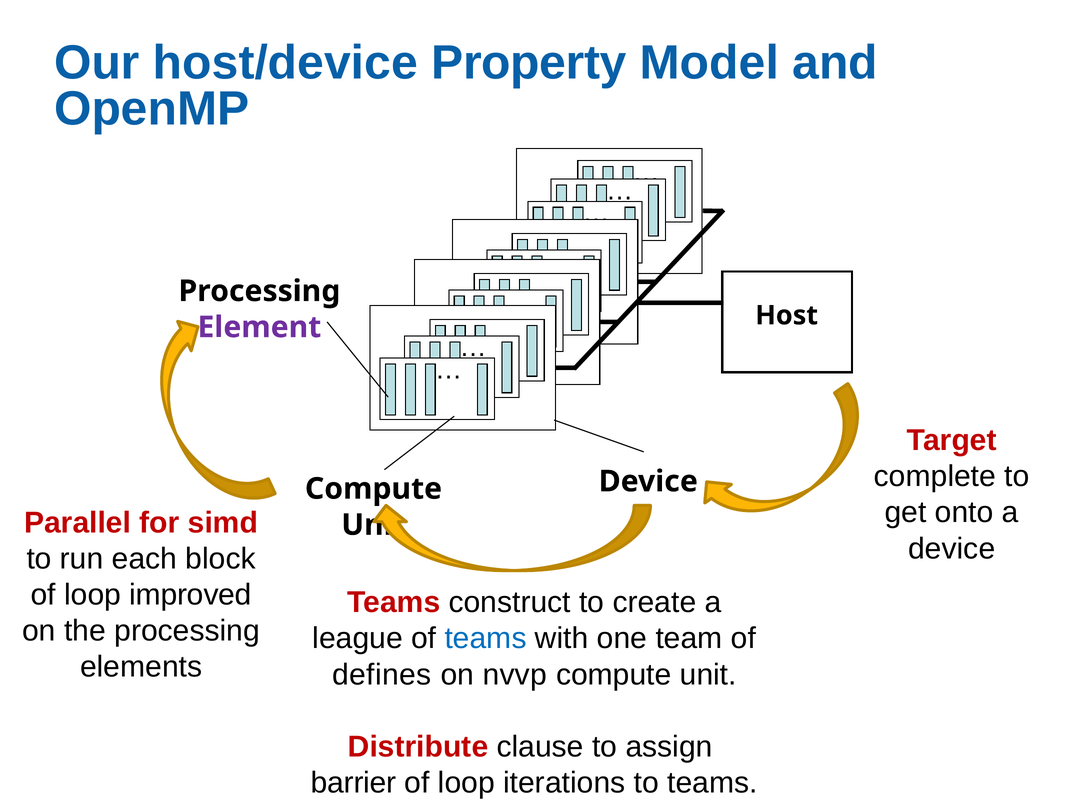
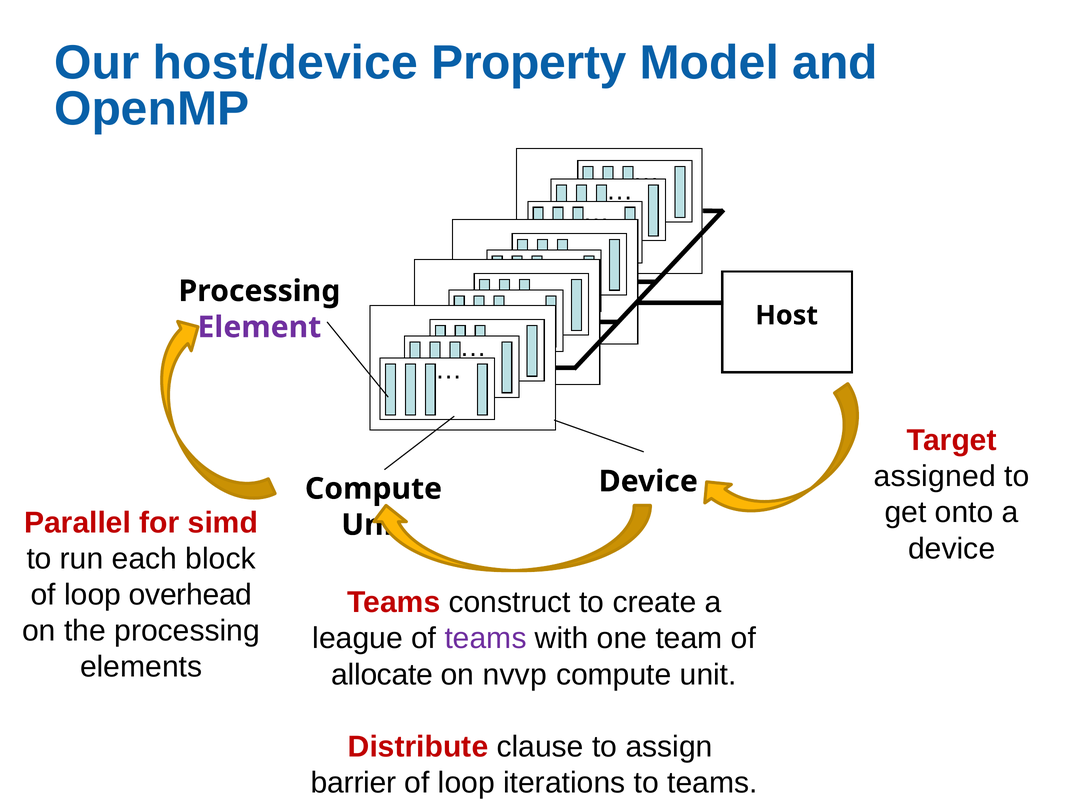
complete: complete -> assigned (935, 477)
improved: improved -> overhead (191, 595)
teams colour: blue -> purple (486, 639)
defines: defines -> allocate (382, 675)
